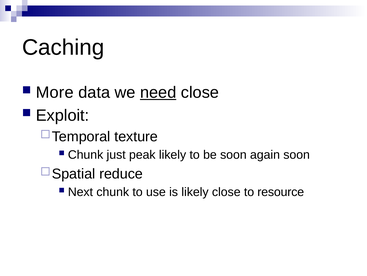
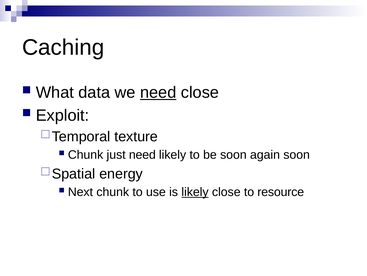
More: More -> What (55, 92)
just peak: peak -> need (142, 154)
reduce: reduce -> energy (121, 173)
likely underline: none -> present (195, 192)
